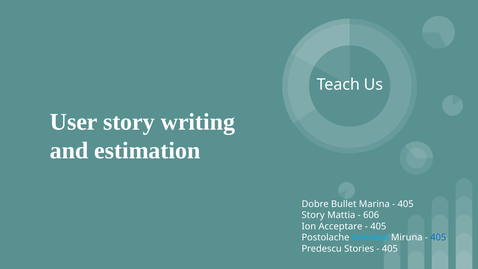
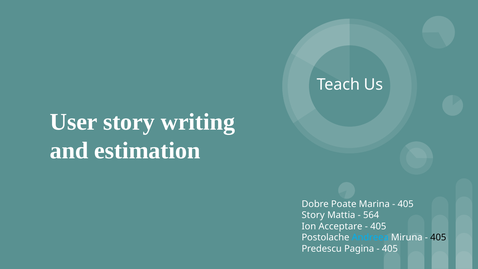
Bullet: Bullet -> Poate (344, 204)
606: 606 -> 564 (371, 215)
405 colour: blue -> black (438, 237)
Stories: Stories -> Pagina (359, 249)
